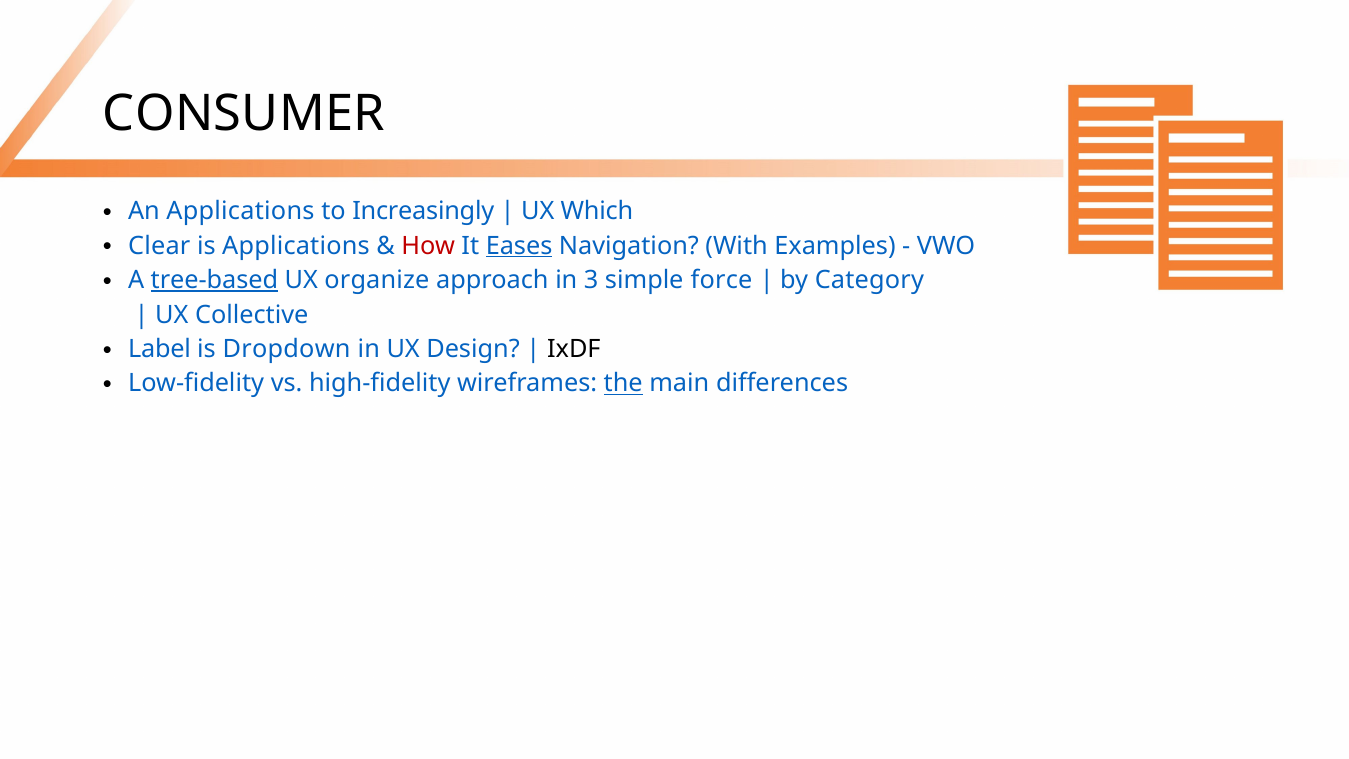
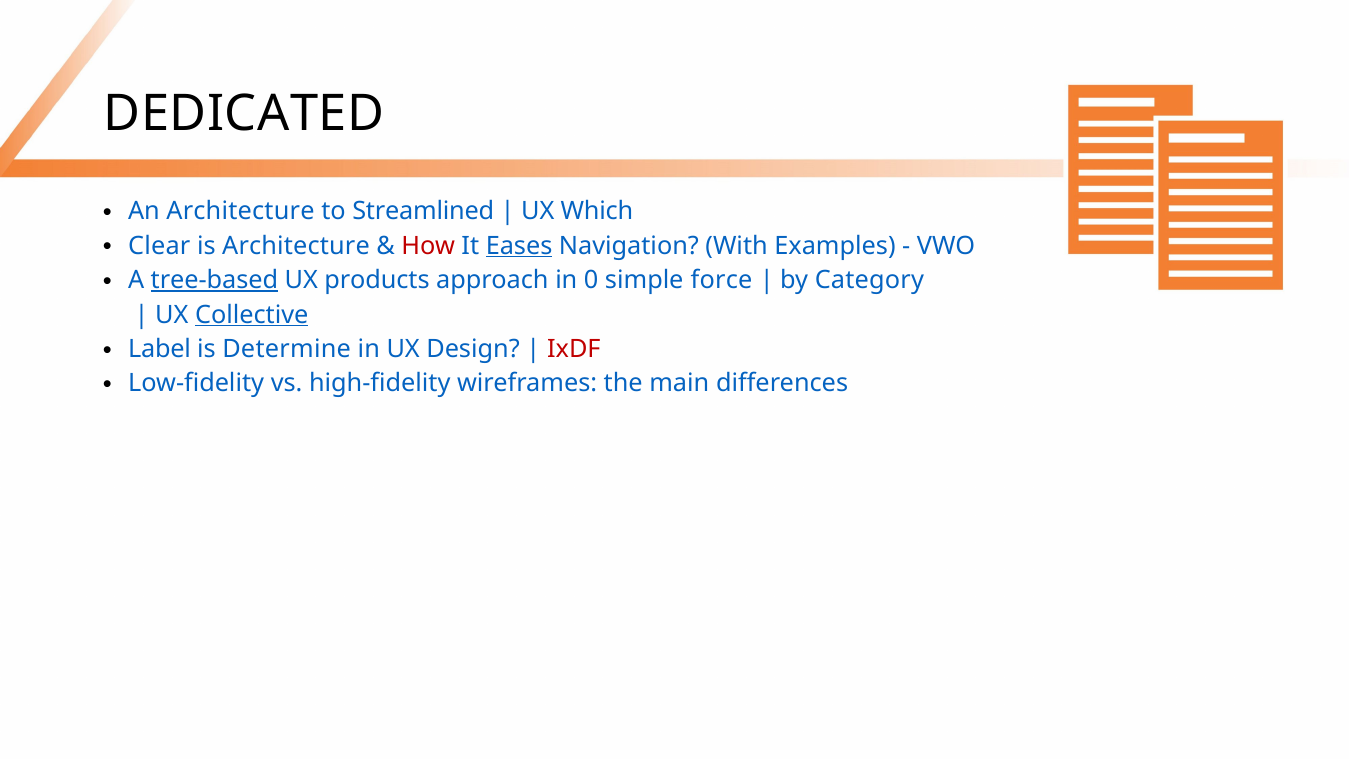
CONSUMER: CONSUMER -> DEDICATED (244, 113)
An Applications: Applications -> Architecture (240, 211)
Increasingly: Increasingly -> Streamlined (423, 211)
is Applications: Applications -> Architecture (296, 246)
organize: organize -> products (377, 280)
3: 3 -> 0 (591, 280)
Collective underline: none -> present (252, 315)
Dropdown: Dropdown -> Determine (287, 349)
IxDF colour: black -> red (574, 349)
the underline: present -> none (623, 383)
